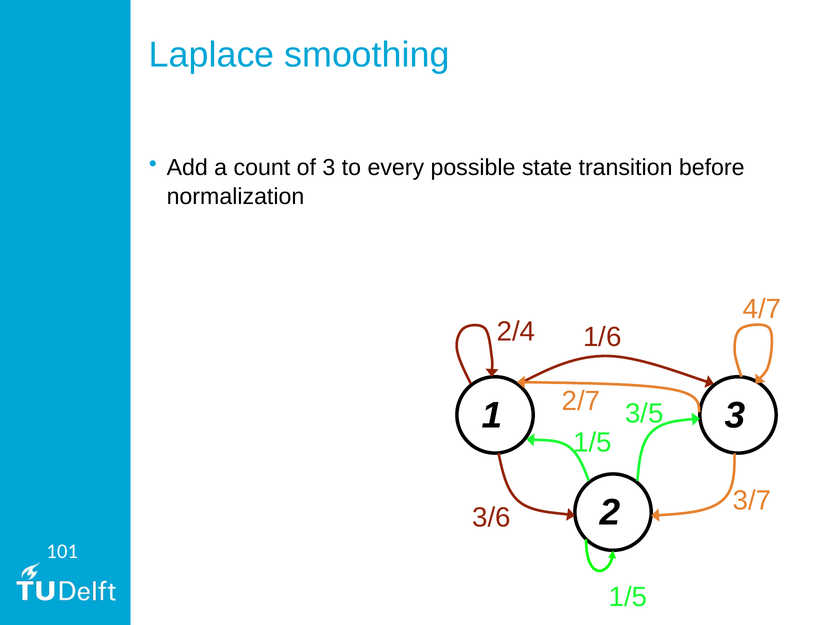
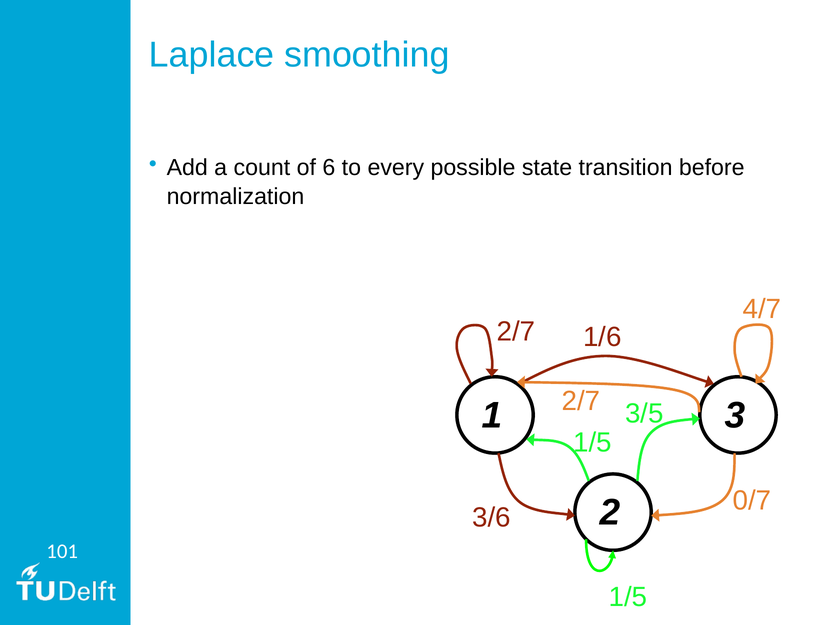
of 3: 3 -> 6 (329, 168)
2/4: 2/4 -> 2/7 (516, 331)
3/7: 3/7 -> 0/7 (752, 500)
